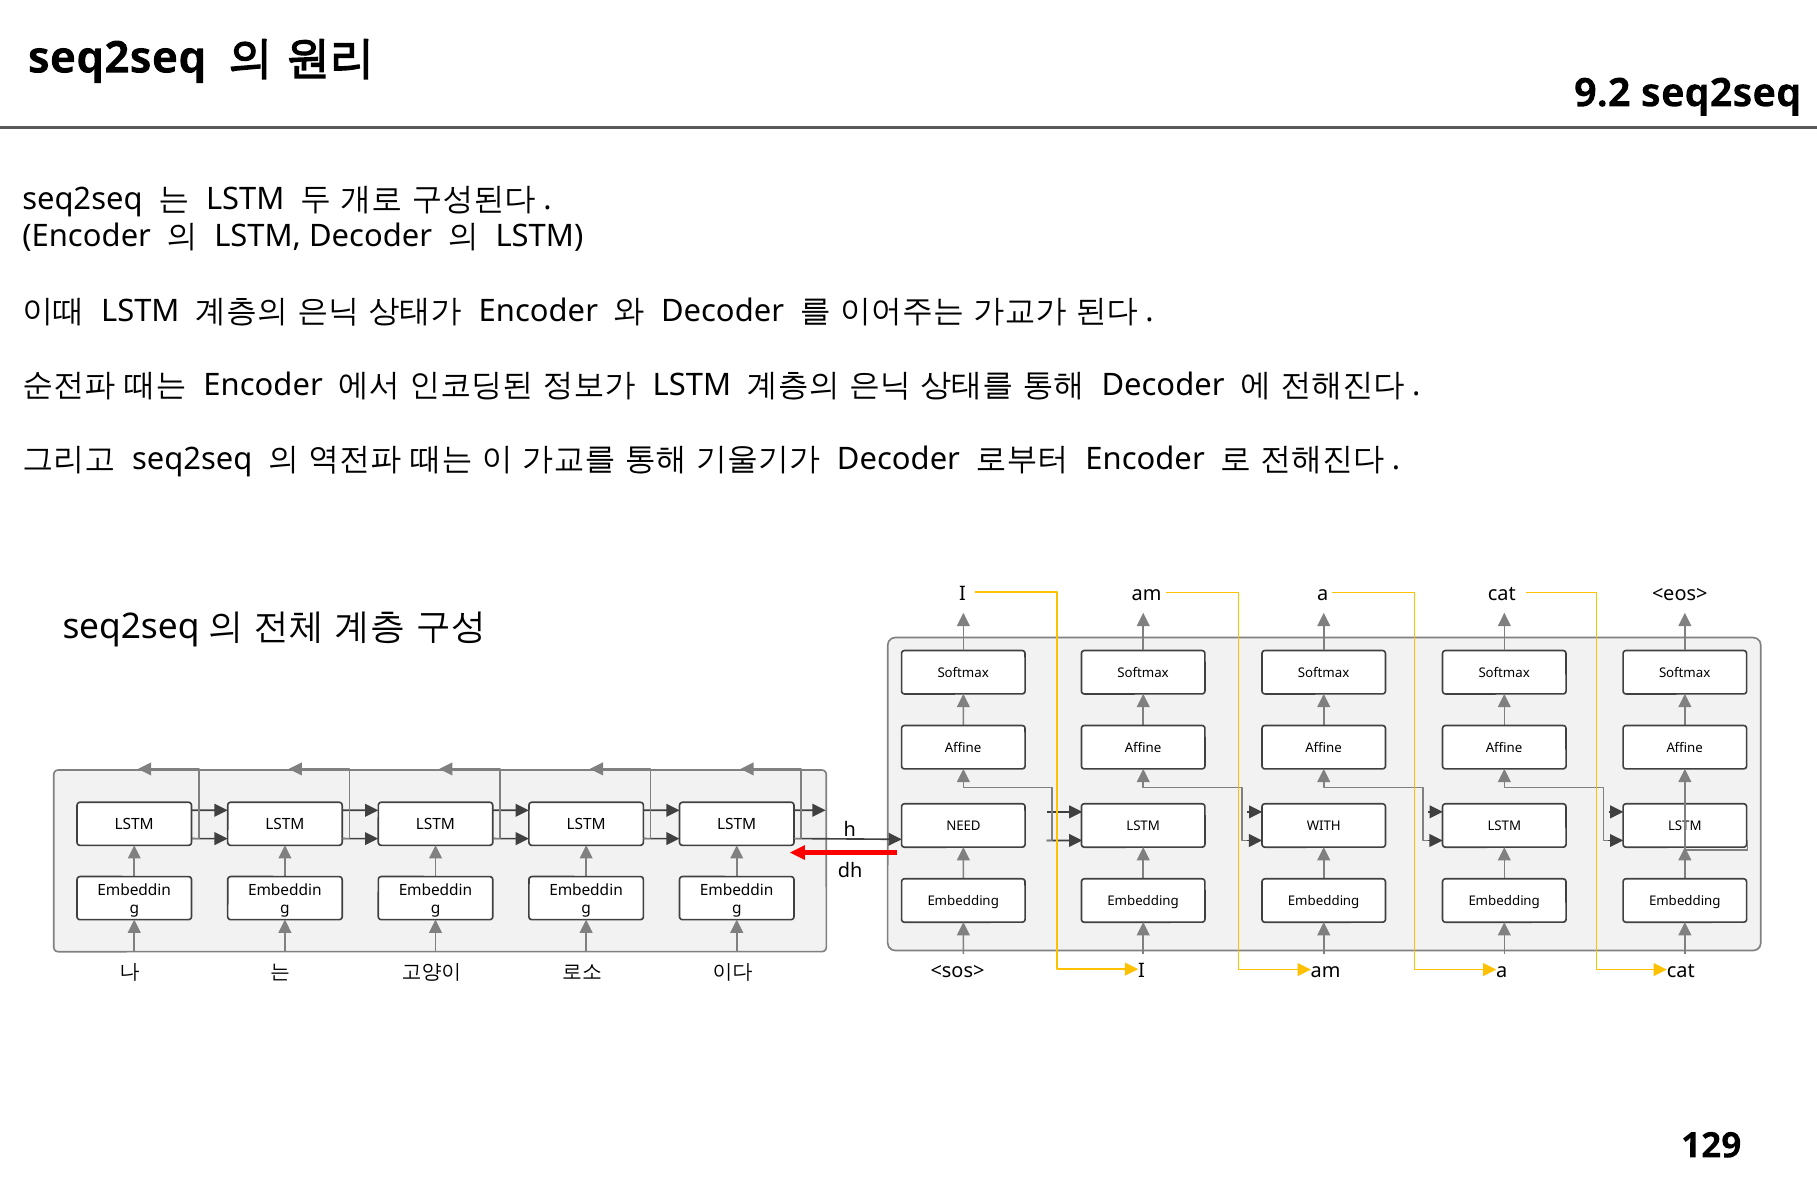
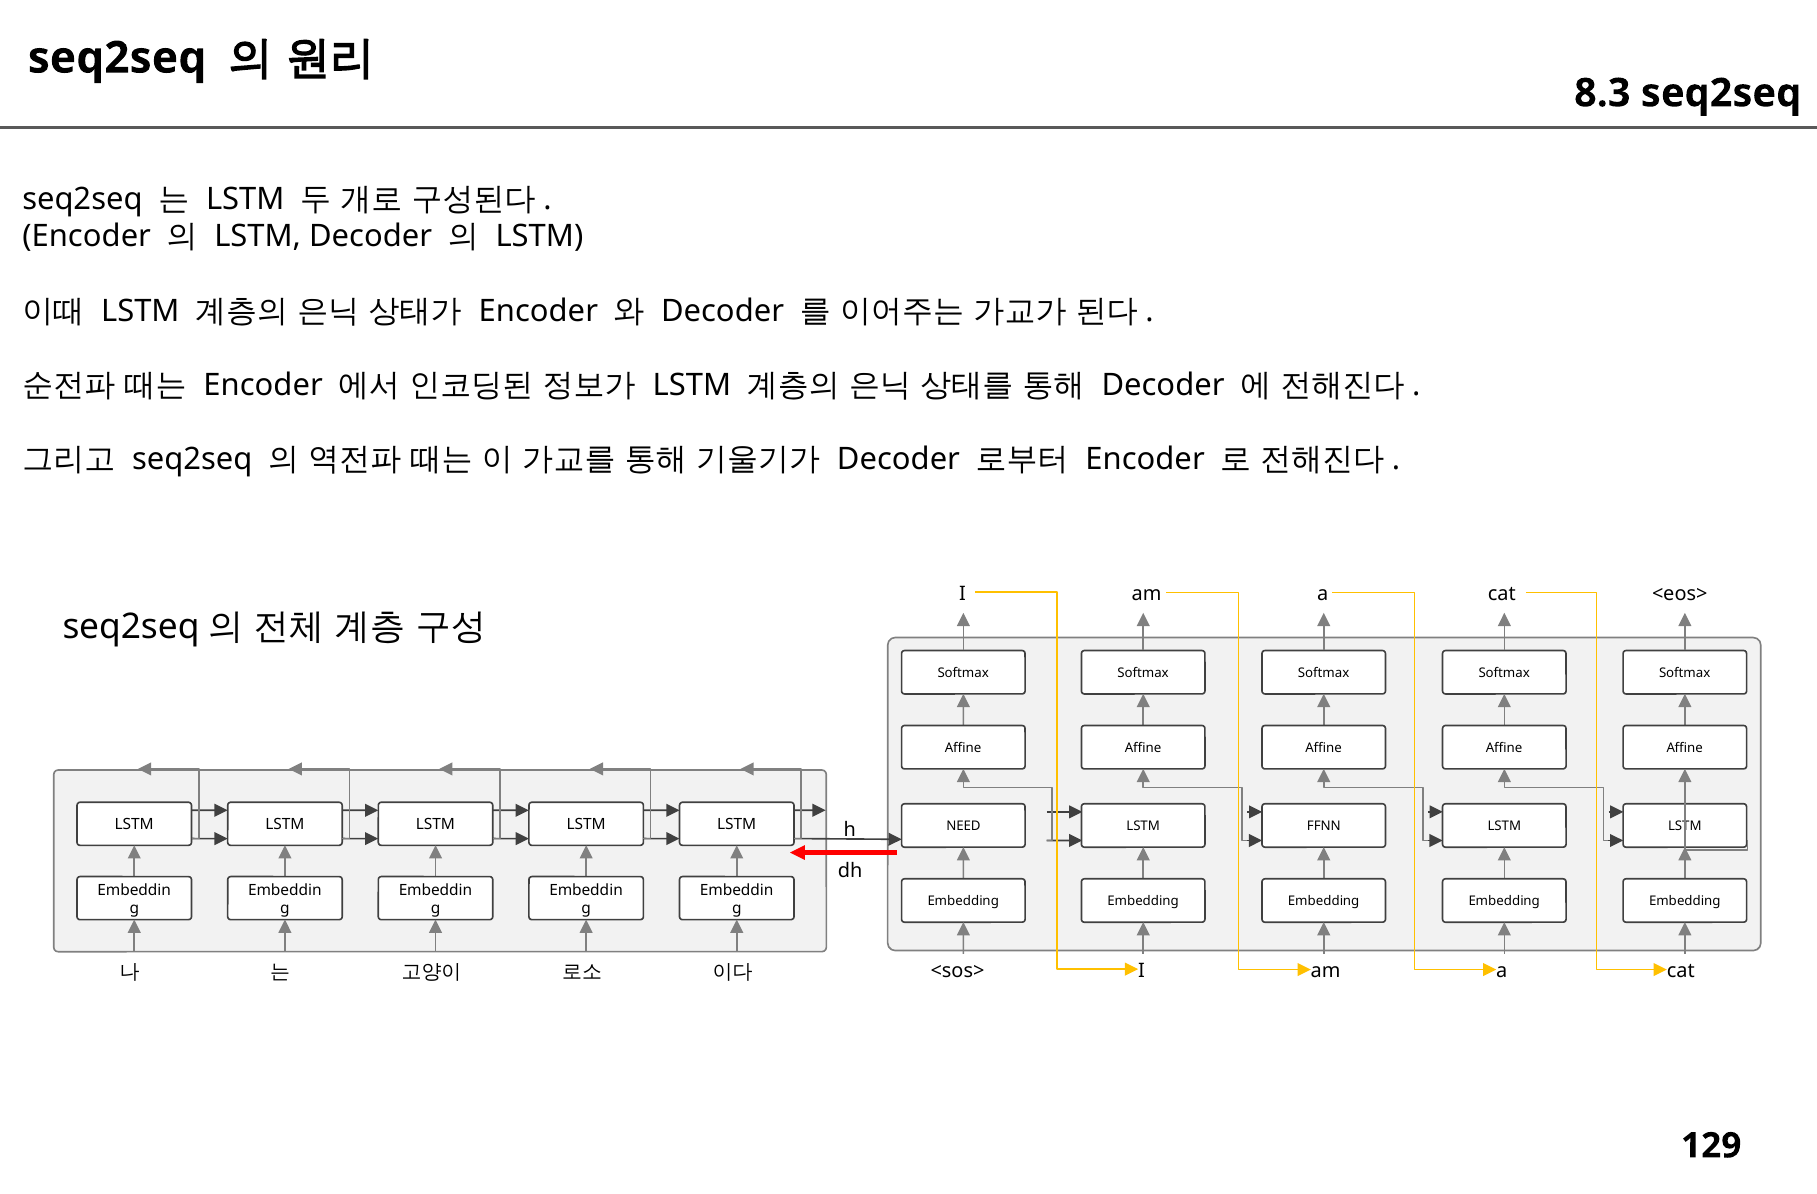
9.2: 9.2 -> 8.3 (1602, 93)
WITH: WITH -> FFNN (1324, 826)
